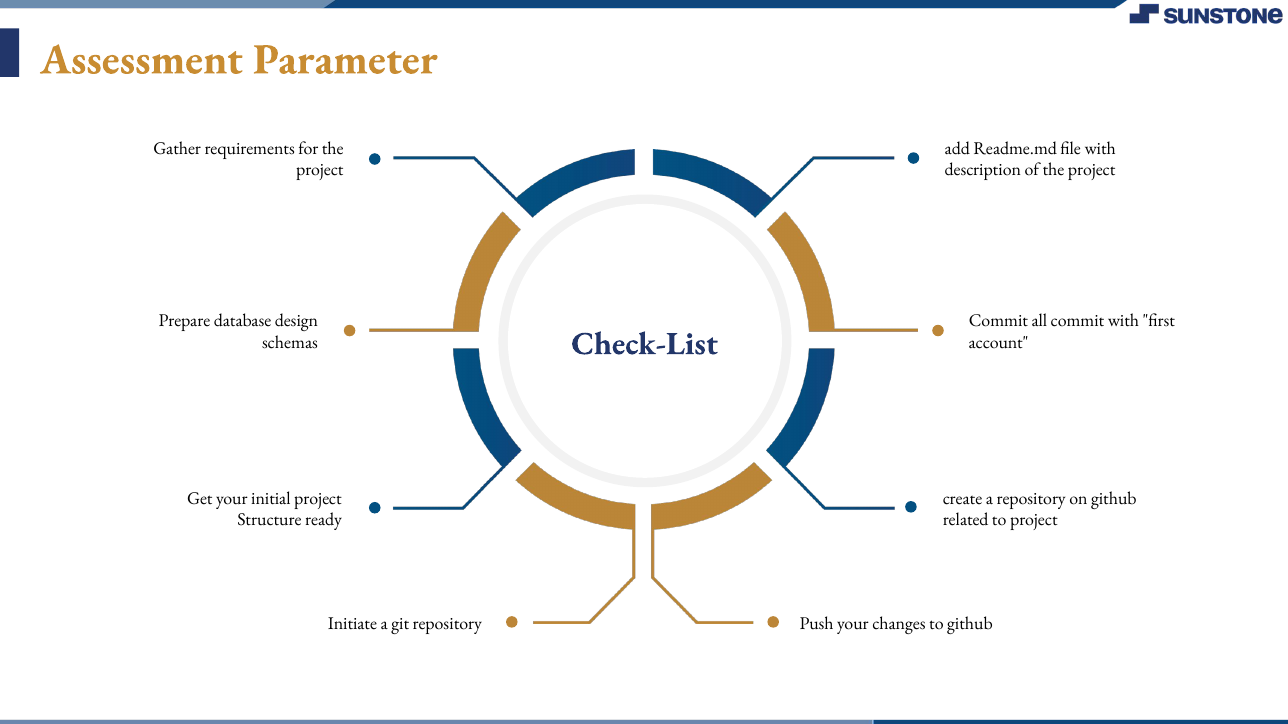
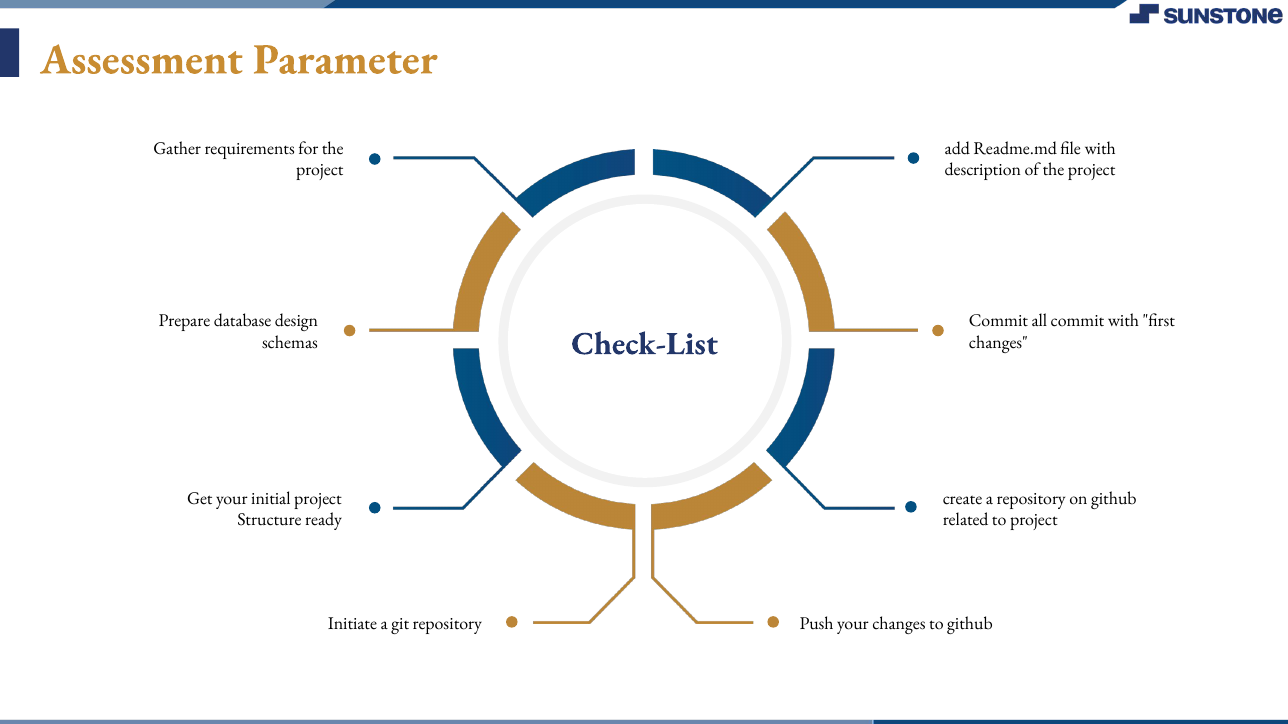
account: account -> changes (999, 343)
